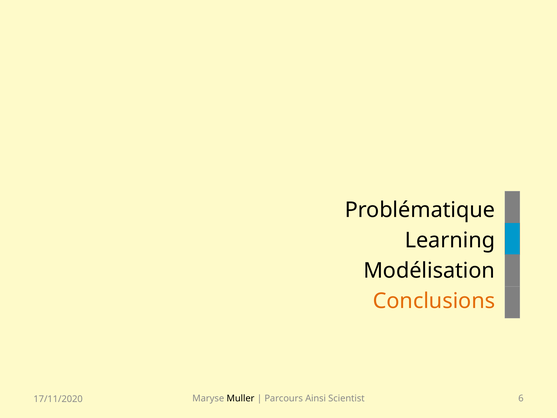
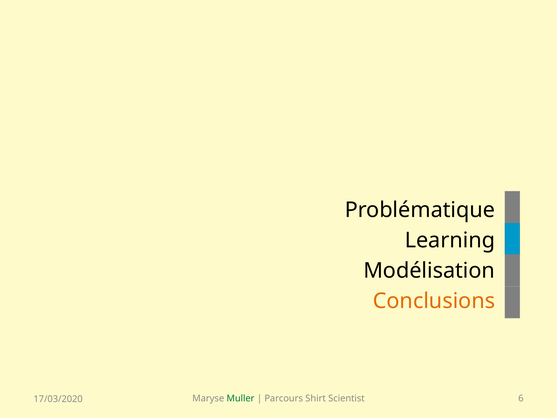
Muller colour: black -> green (241, 398)
Ainsi: Ainsi -> Shirt (316, 398)
17/11/2020: 17/11/2020 -> 17/03/2020 (58, 399)
